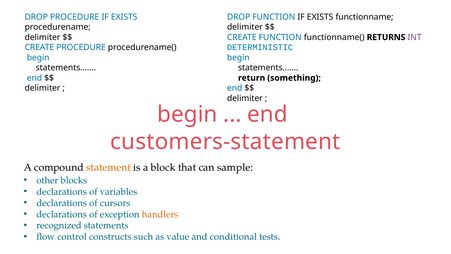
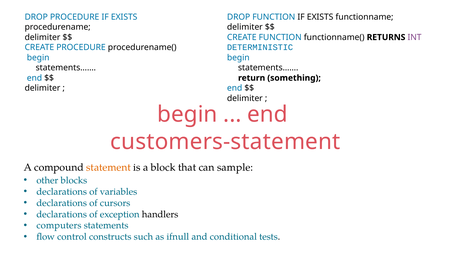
handlers colour: orange -> black (160, 214)
recognized: recognized -> computers (59, 225)
value: value -> ifnull (178, 237)
